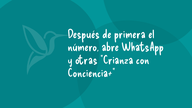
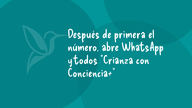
otras: otras -> todos (86, 60)
